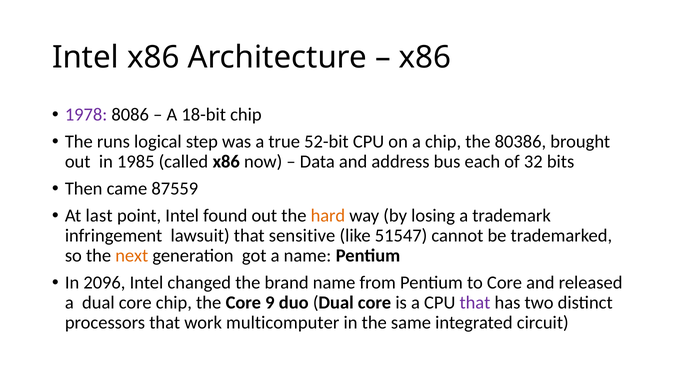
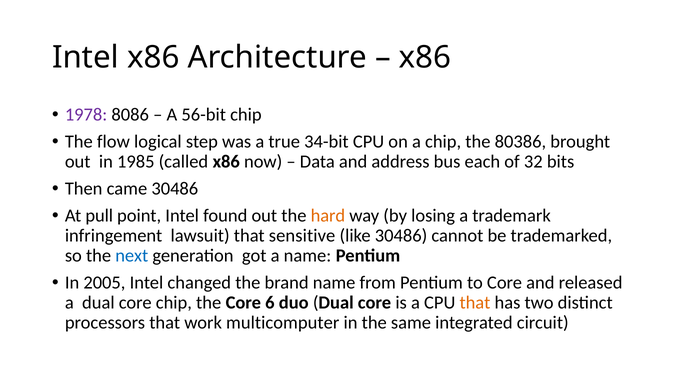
18-bit: 18-bit -> 56-bit (204, 115)
runs: runs -> flow (113, 142)
52-bit: 52-bit -> 34-bit (326, 142)
came 87559: 87559 -> 30486 (175, 189)
last: last -> pull (99, 216)
like 51547: 51547 -> 30486 (401, 236)
next colour: orange -> blue (132, 256)
2096: 2096 -> 2005 (104, 283)
9: 9 -> 6 (270, 303)
that colour: purple -> orange (475, 303)
